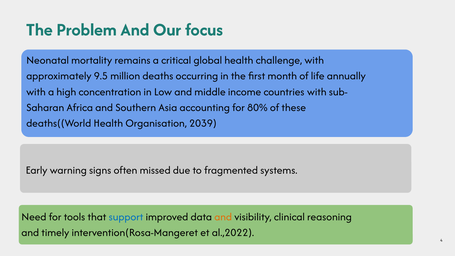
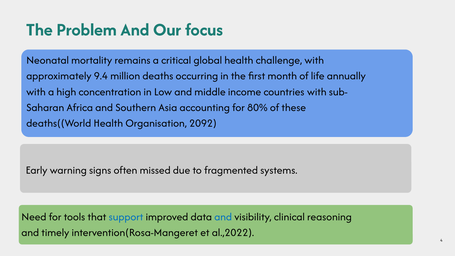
9.5: 9.5 -> 9.4 (101, 76)
2039: 2039 -> 2092 (203, 123)
and colour: orange -> blue (223, 217)
